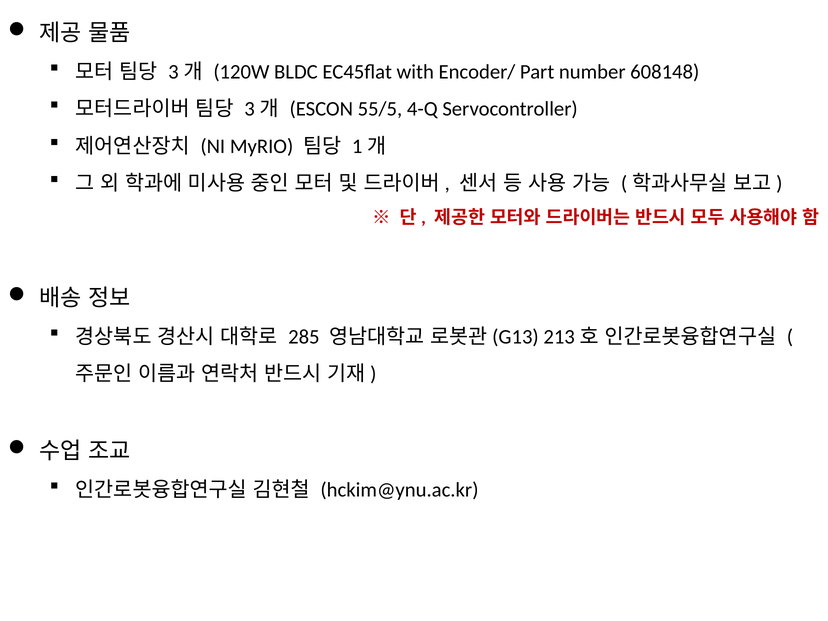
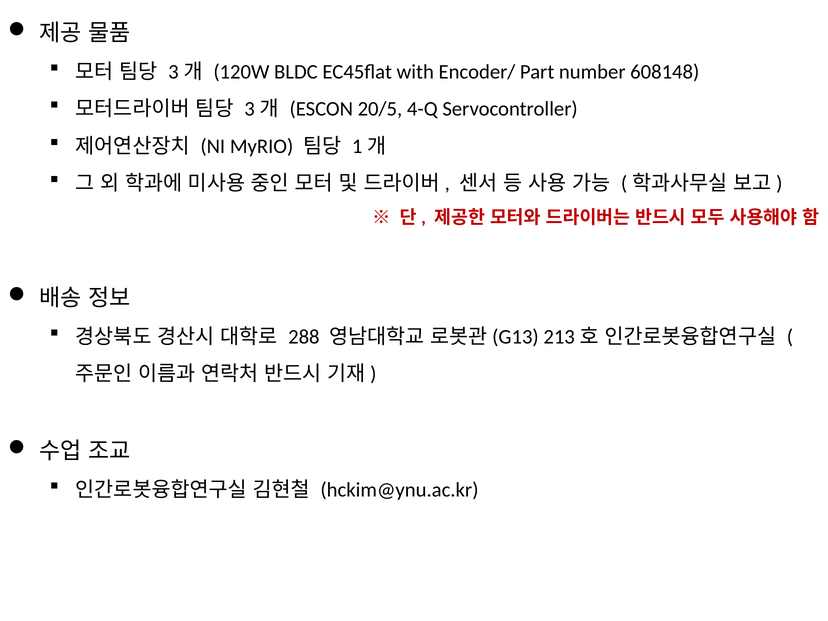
55/5: 55/5 -> 20/5 (380, 109)
285: 285 -> 288 (304, 337)
